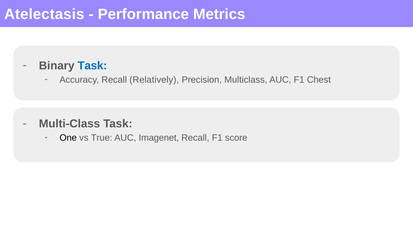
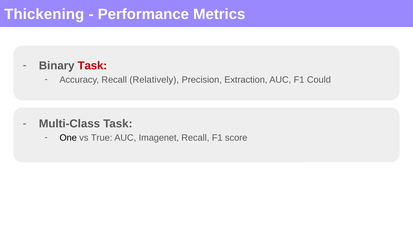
Atelectasis: Atelectasis -> Thickening (44, 14)
Task colour: blue -> red (92, 66)
Multiclass: Multiclass -> Extraction (246, 80)
Chest: Chest -> Could (319, 80)
